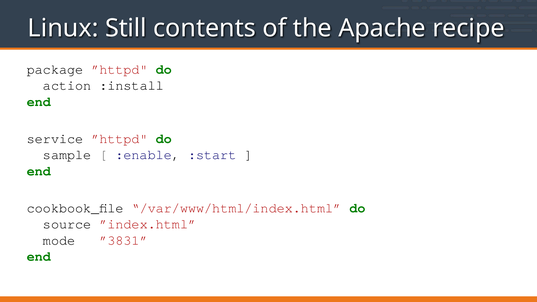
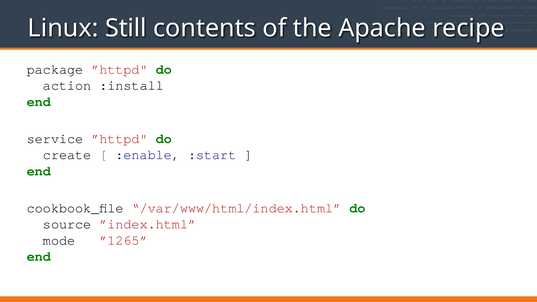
sample: sample -> create (67, 155)
”3831: ”3831 -> ”1265 (124, 240)
